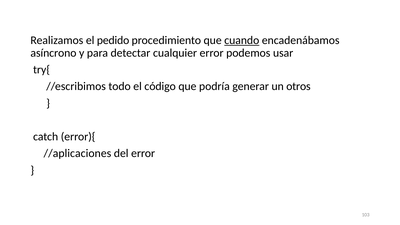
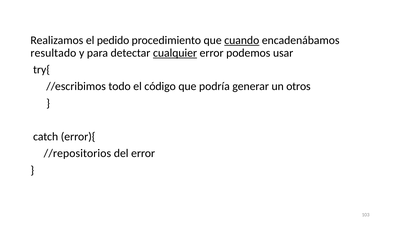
asíncrono: asíncrono -> resultado (53, 53)
cualquier underline: none -> present (175, 53)
//aplicaciones: //aplicaciones -> //repositorios (77, 153)
